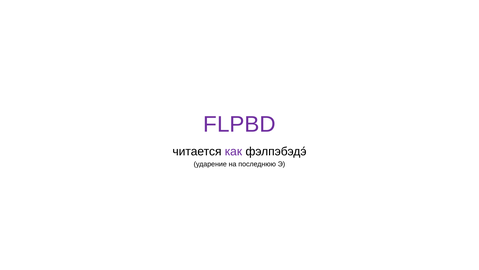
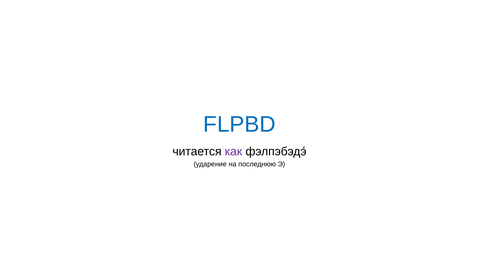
FLPBD colour: purple -> blue (239, 124)
